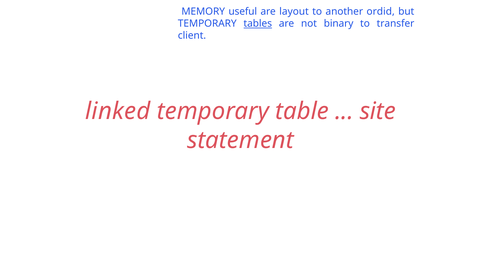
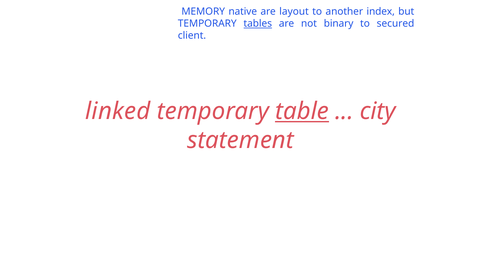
useful: useful -> native (243, 12)
ordid: ordid -> index (381, 12)
transfer: transfer -> secured (396, 24)
table underline: none -> present (302, 111)
site: site -> city (378, 111)
